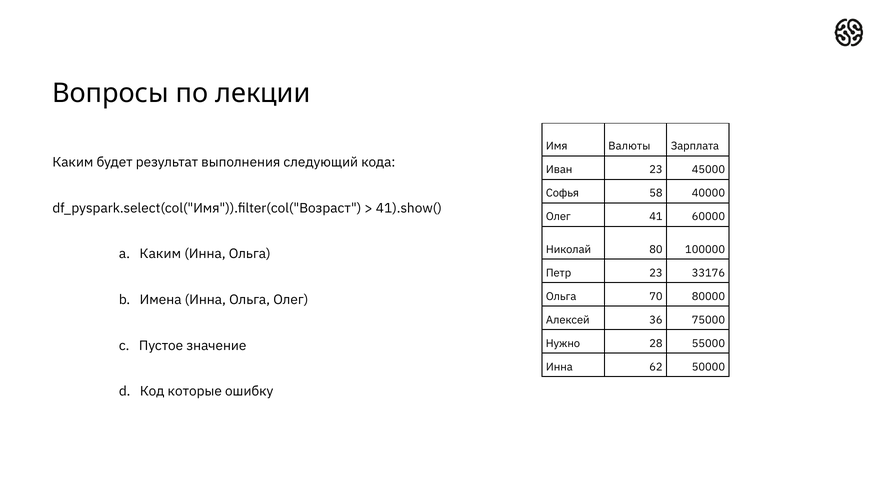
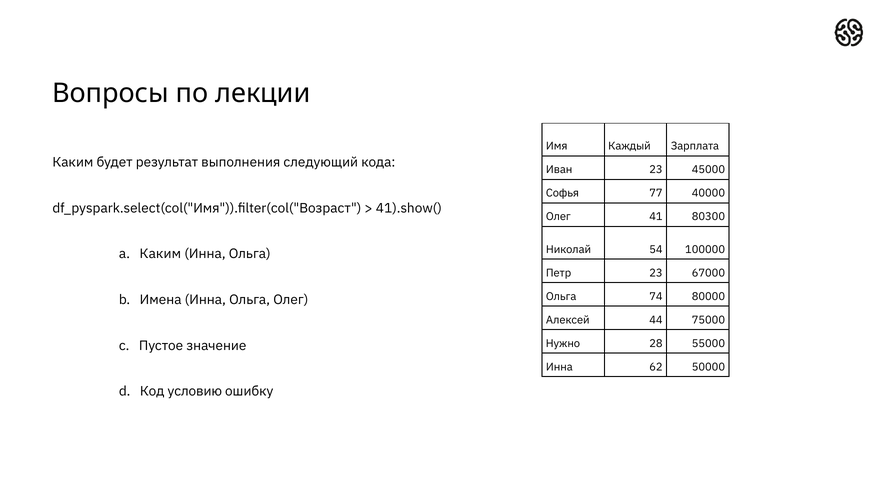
Валюты: Валюты -> Каждый (629, 146)
58: 58 -> 77 (656, 193)
60000: 60000 -> 80300 (708, 217)
80: 80 -> 54 (656, 249)
33176: 33176 -> 67000 (708, 273)
70: 70 -> 74 (656, 296)
36: 36 -> 44 (656, 320)
которые: которые -> условию (195, 391)
